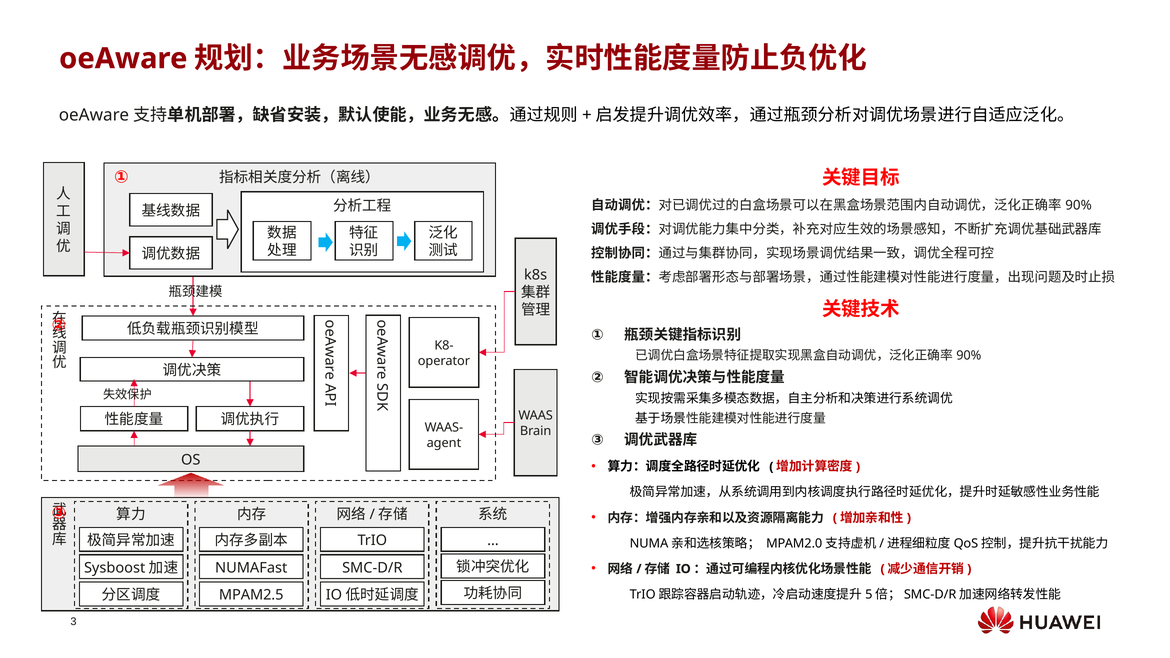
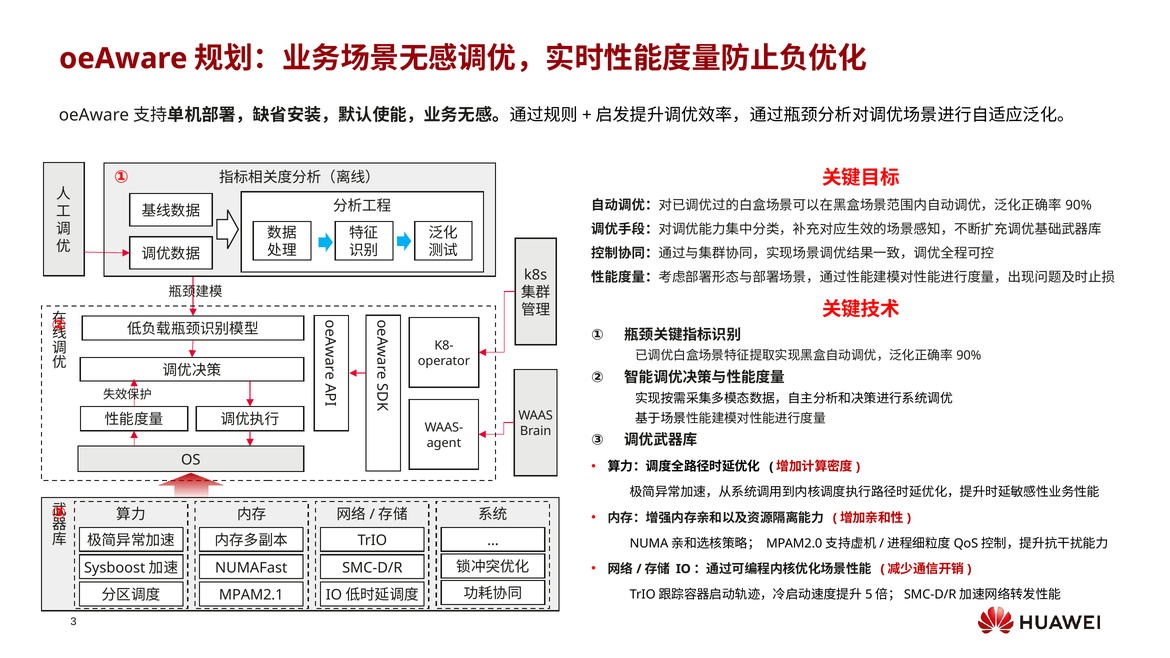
MPAM2.5: MPAM2.5 -> MPAM2.1 (251, 595)
